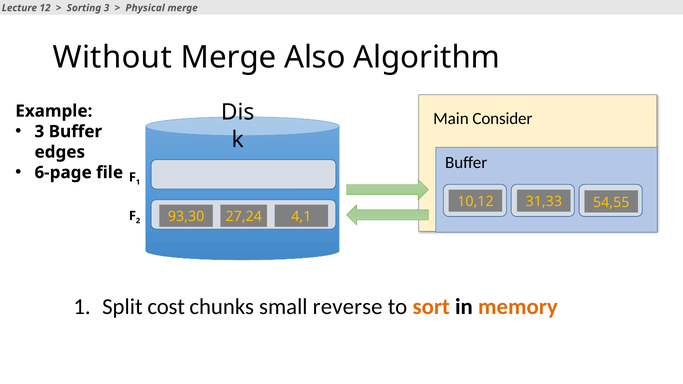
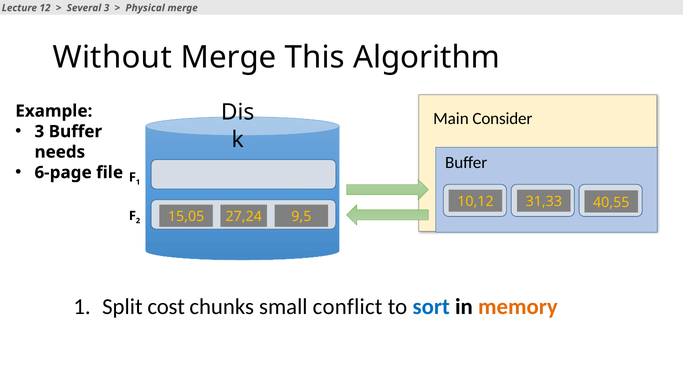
Sorting: Sorting -> Several (84, 8)
Also: Also -> This (315, 57)
edges: edges -> needs (60, 152)
54,55: 54,55 -> 40,55 (611, 202)
93,30: 93,30 -> 15,05 (186, 217)
4,1: 4,1 -> 9,5 (301, 217)
reverse: reverse -> conflict (348, 307)
sort colour: orange -> blue (431, 307)
